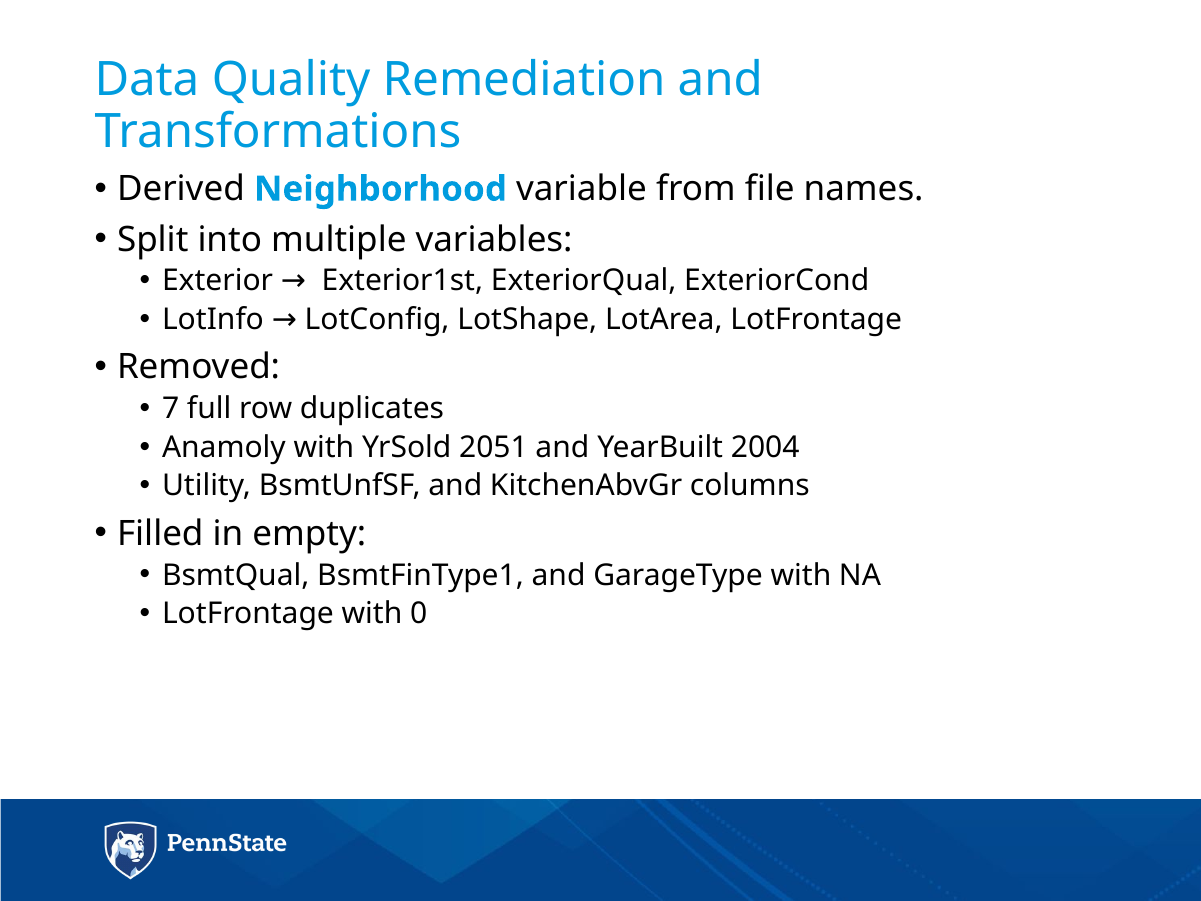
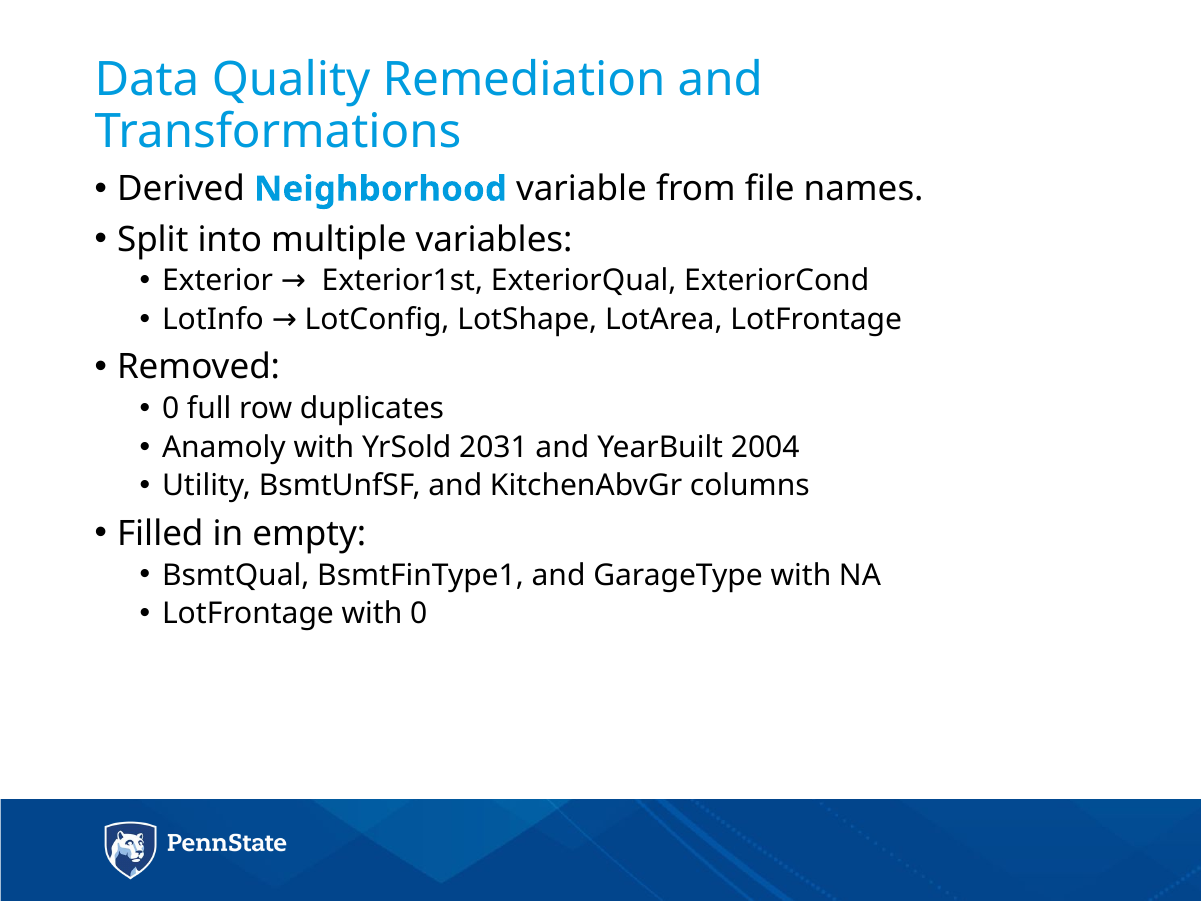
7: 7 -> 0 (171, 409)
2051: 2051 -> 2031 (493, 447)
